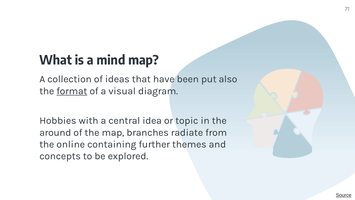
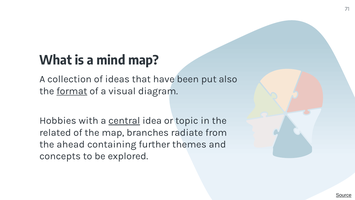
central underline: none -> present (124, 120)
around: around -> related (55, 132)
online: online -> ahead (71, 144)
